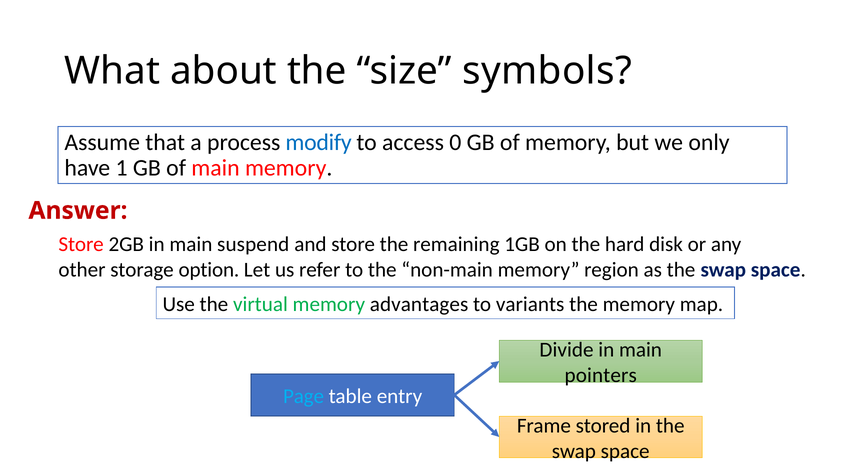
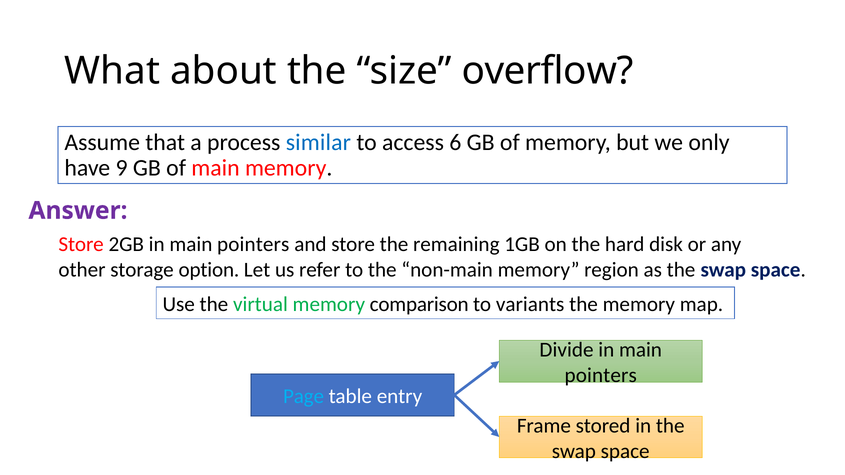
symbols: symbols -> overflow (547, 71)
modify: modify -> similar (318, 142)
0: 0 -> 6 (455, 142)
1: 1 -> 9 (122, 168)
Answer colour: red -> purple (78, 211)
2GB in main suspend: suspend -> pointers (253, 245)
advantages: advantages -> comparison (419, 305)
